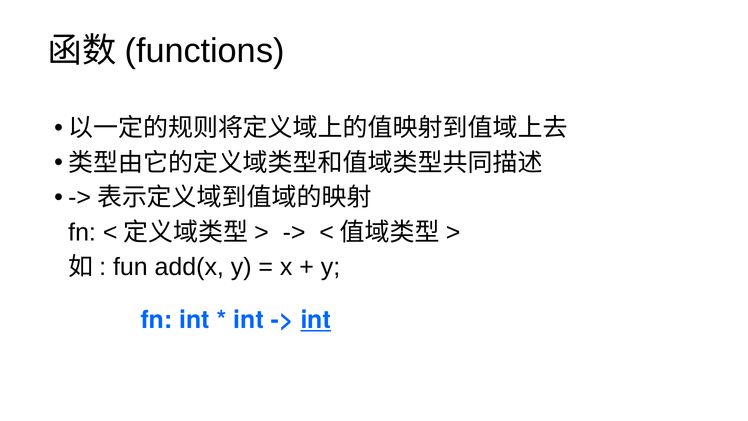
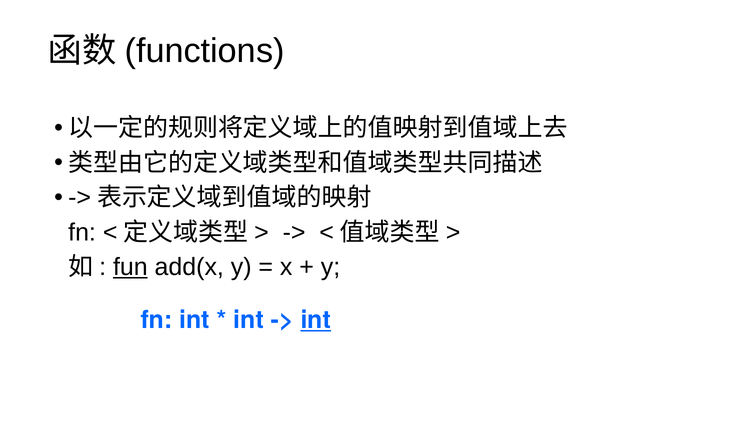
fun underline: none -> present (130, 267)
